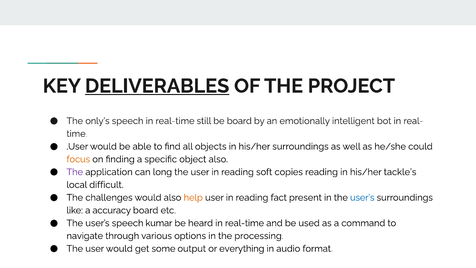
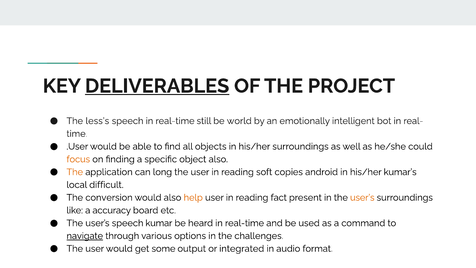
only’s: only’s -> less’s (97, 121)
be board: board -> world (239, 121)
The colour: purple -> orange (75, 172)
copies reading: reading -> android (322, 172)
tackle’s: tackle’s -> kumar’s (400, 172)
challenges: challenges -> conversion (109, 197)
user’s colour: blue -> orange (362, 197)
navigate underline: none -> present (85, 236)
processing: processing -> challenges (259, 236)
everything: everything -> integrated (242, 248)
